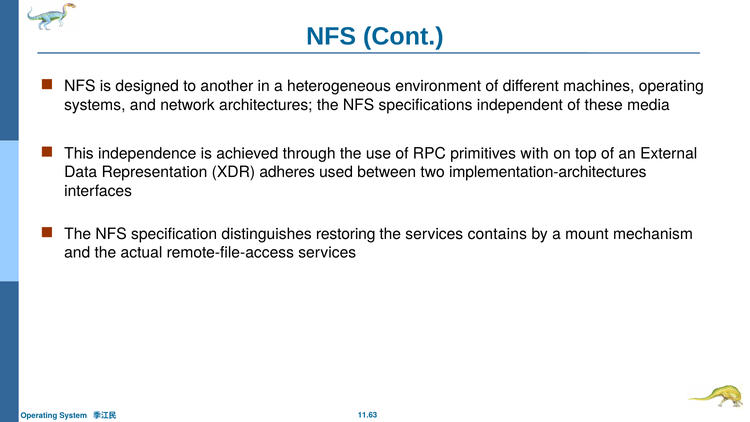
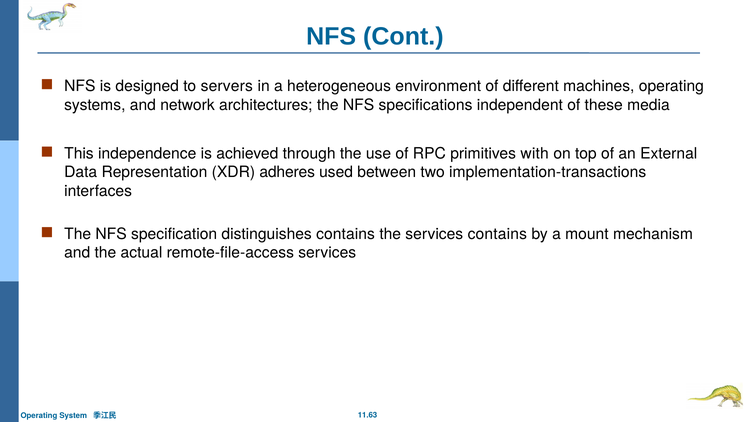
another: another -> servers (227, 86)
implementation-architectures: implementation-architectures -> implementation-transactions (548, 172)
distinguishes restoring: restoring -> contains (346, 234)
